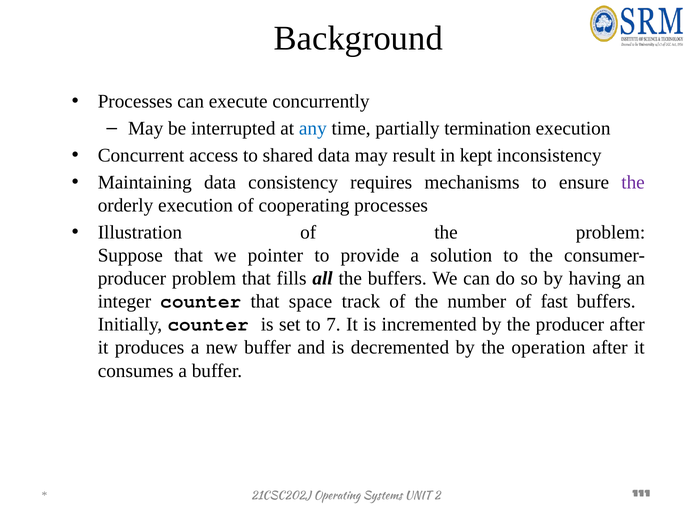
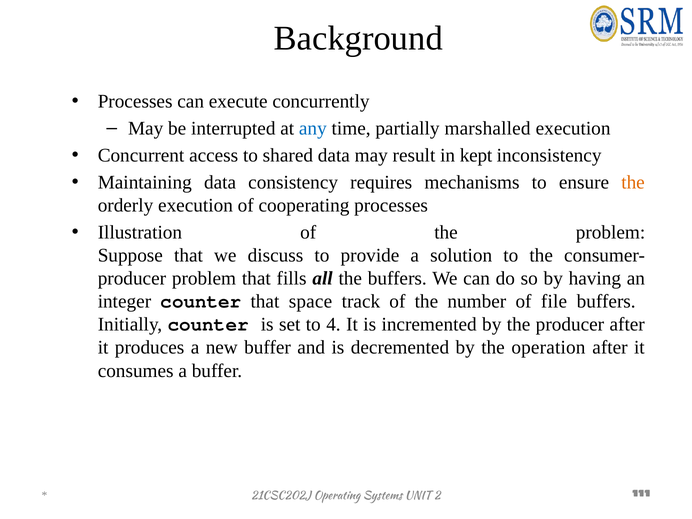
termination: termination -> marshalled (488, 128)
the colour: purple -> orange (633, 182)
pointer: pointer -> discuss (276, 255)
fast: fast -> file (554, 301)
7: 7 -> 4 (333, 325)
